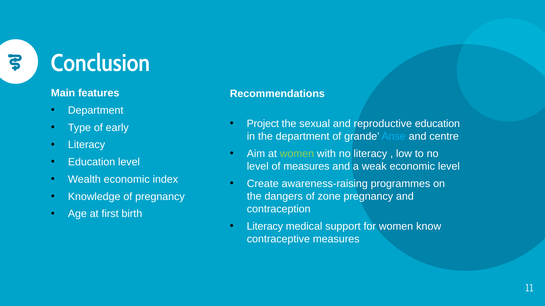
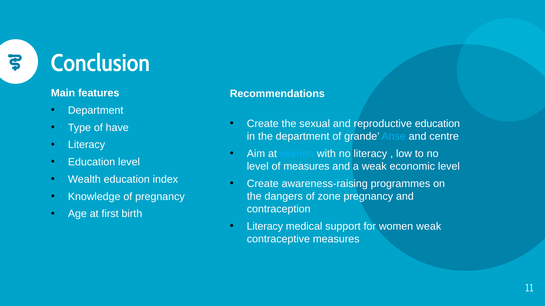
Project: Project -> Create (263, 124)
early: early -> have (117, 128)
women colour: light green -> light blue (297, 154)
Wealth economic: economic -> education (127, 180)
women know: know -> weak (429, 227)
